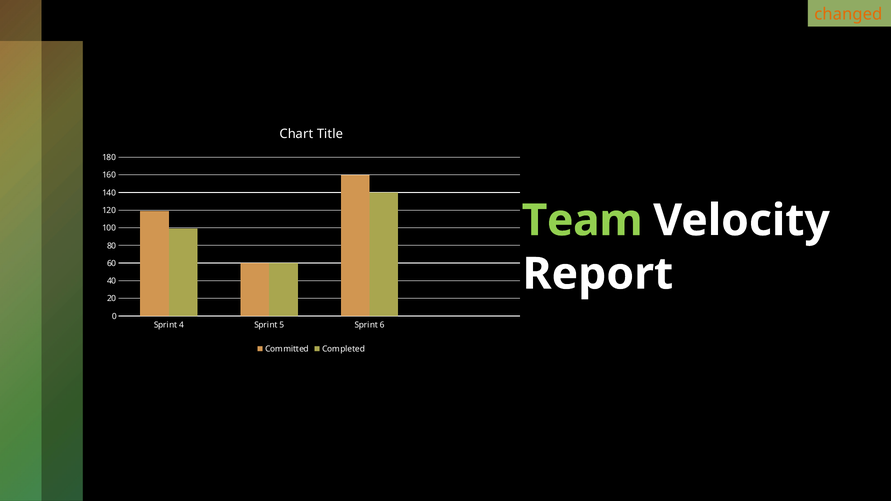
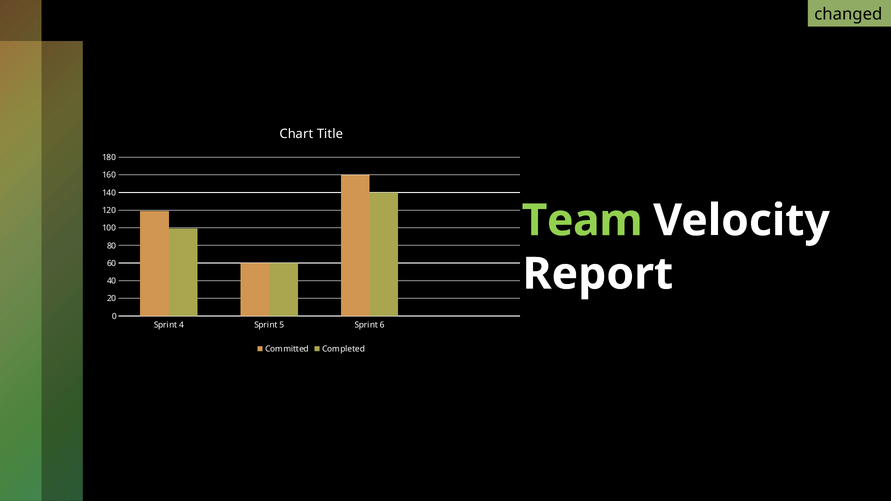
changed colour: orange -> black (848, 14)
